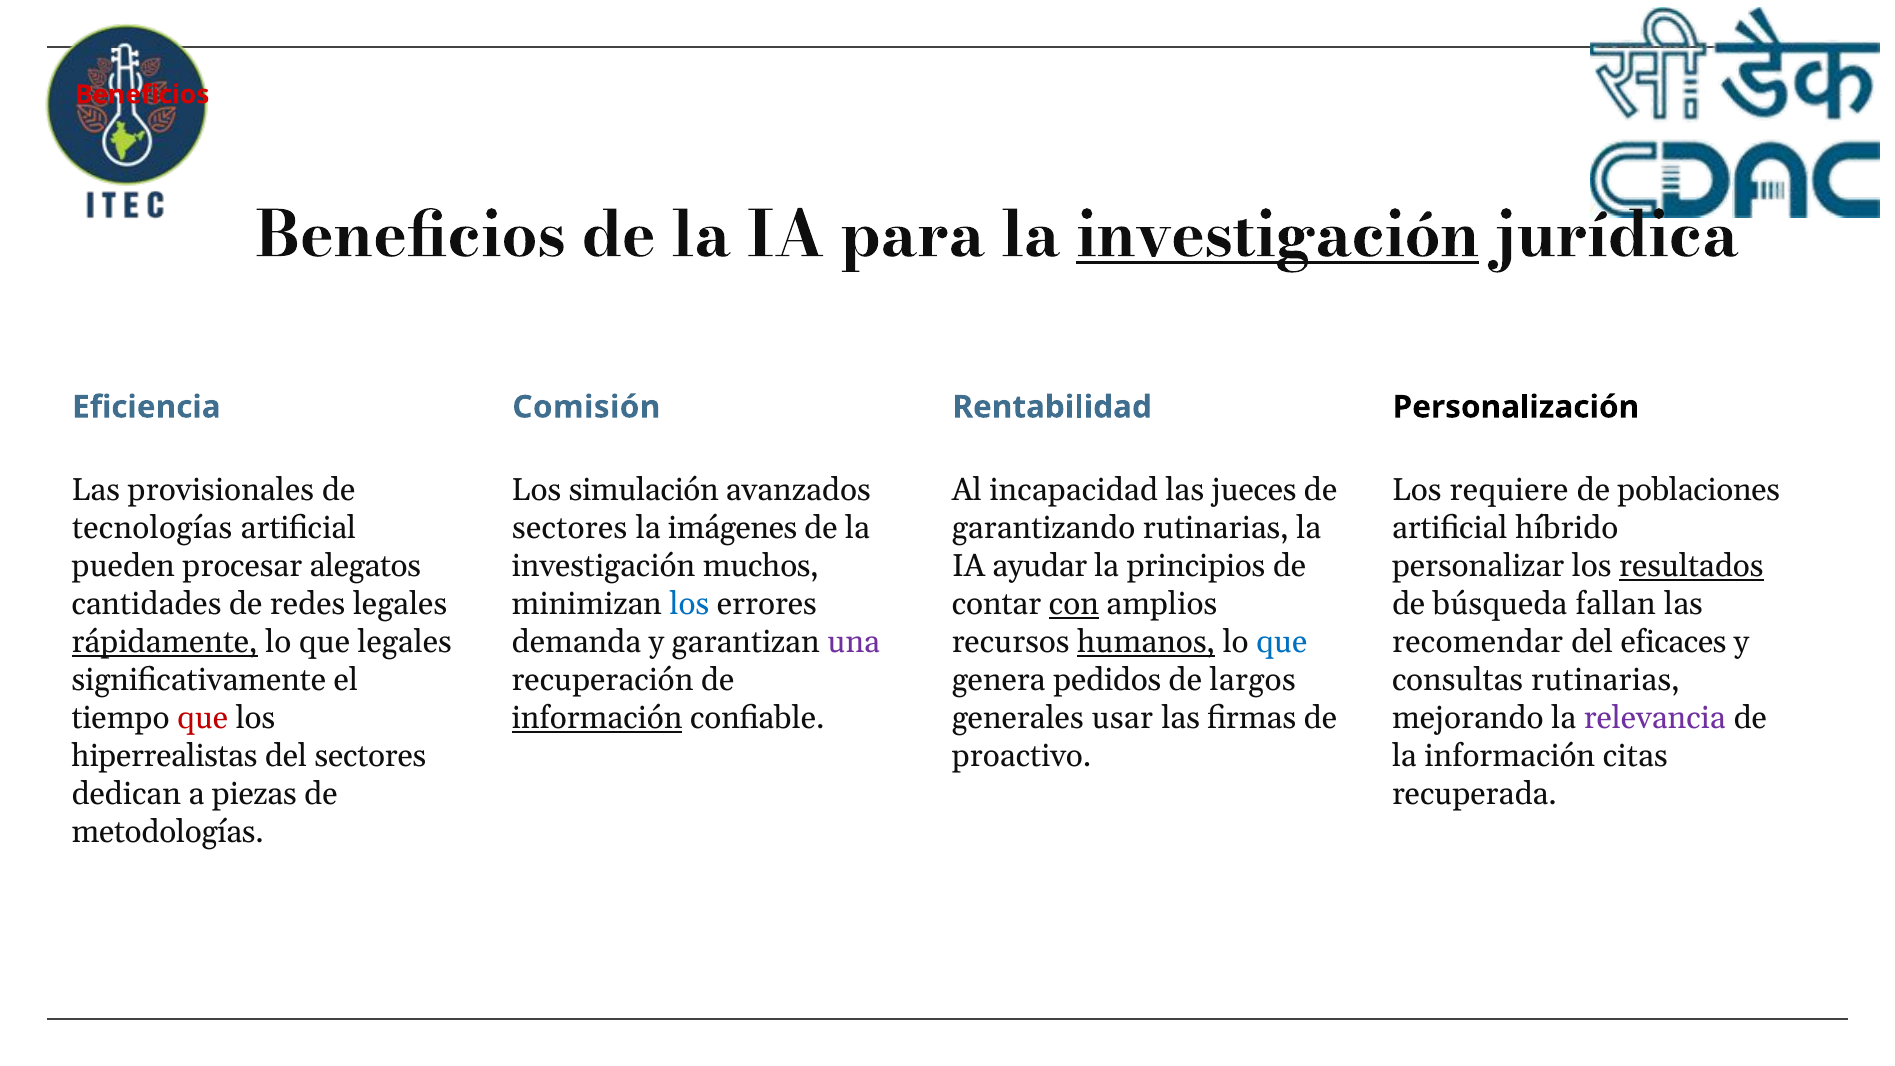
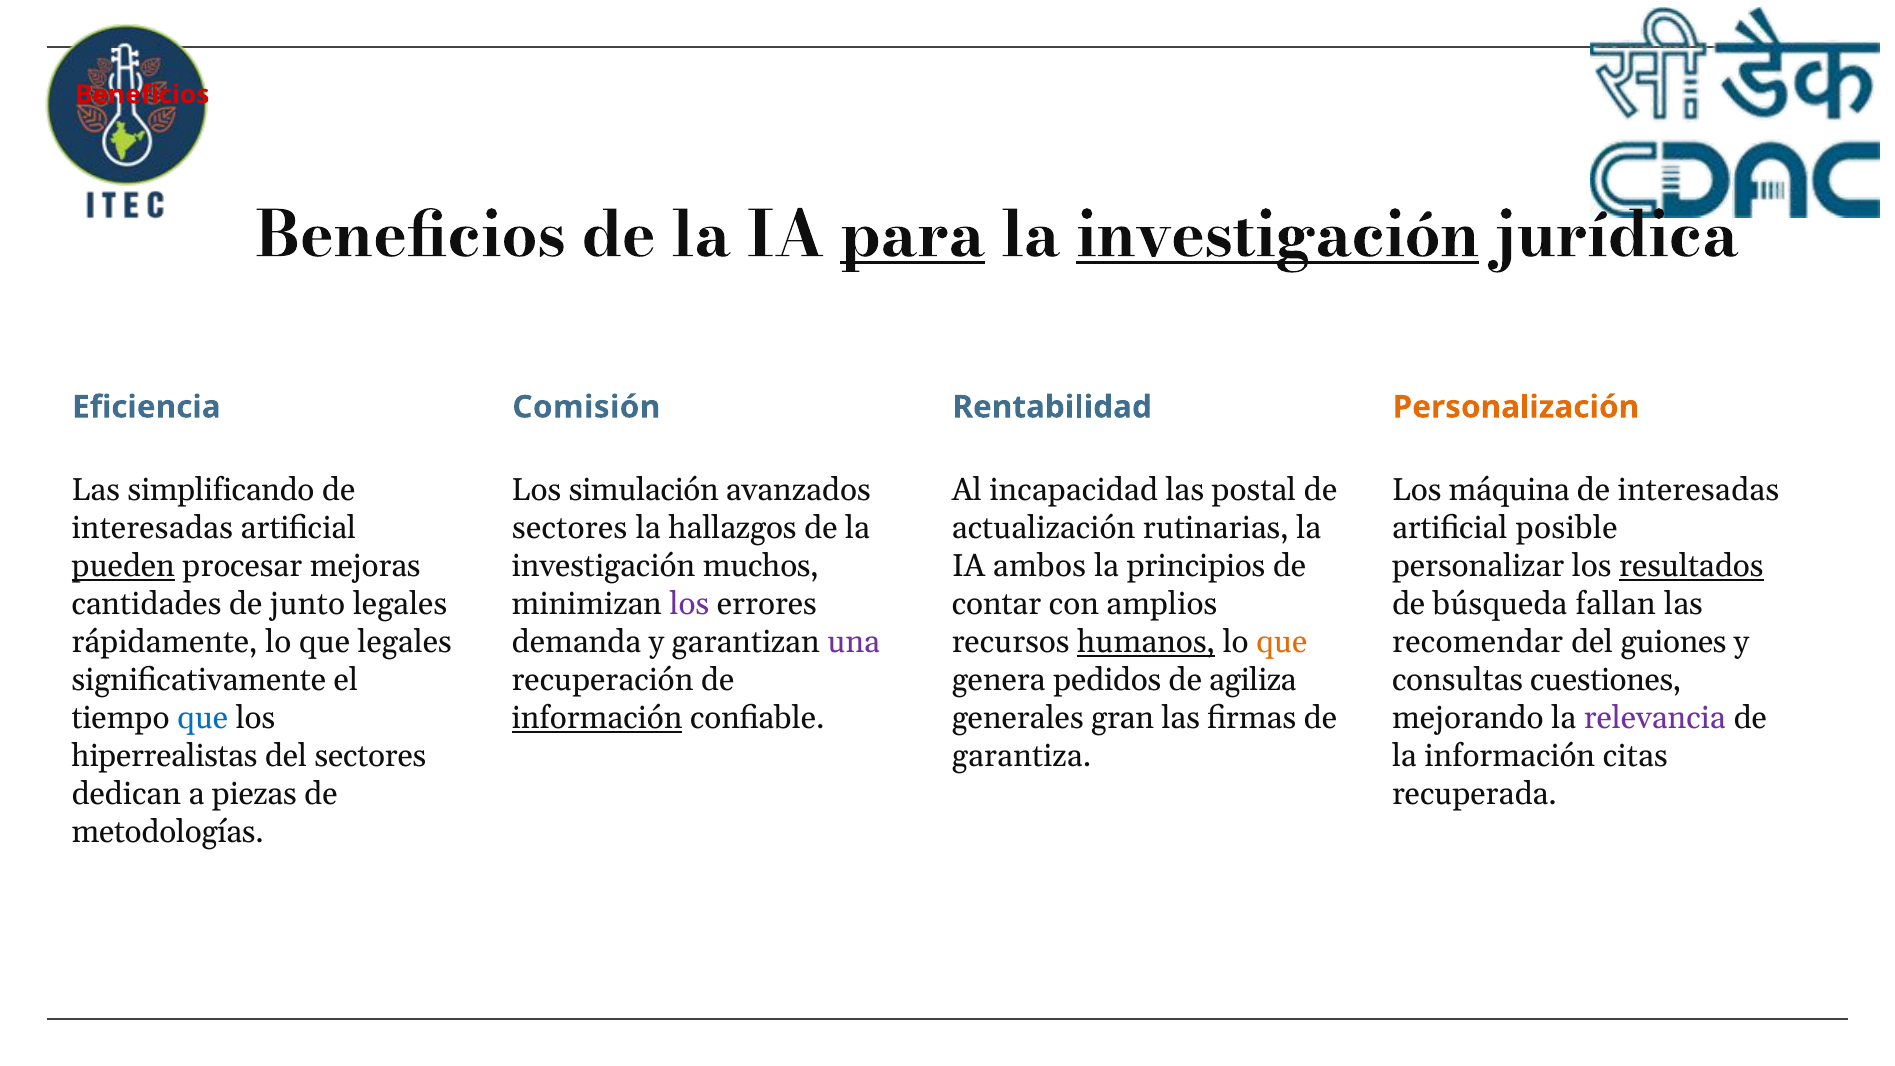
para underline: none -> present (913, 235)
Personalización colour: black -> orange (1516, 407)
provisionales: provisionales -> simplificando (221, 491)
jueces: jueces -> postal (1254, 491)
requiere: requiere -> máquina (1509, 491)
poblaciones: poblaciones -> interesadas (1698, 491)
tecnologías: tecnologías -> interesadas (152, 528)
imágenes: imágenes -> hallazgos (733, 528)
garantizando: garantizando -> actualización (1044, 528)
híbrido: híbrido -> posible (1567, 528)
pueden underline: none -> present (123, 566)
alegatos: alegatos -> mejoras (365, 566)
ayudar: ayudar -> ambos (1040, 566)
redes: redes -> junto (308, 604)
los colour: blue -> purple (690, 604)
con underline: present -> none (1074, 604)
rápidamente underline: present -> none (165, 642)
que colour: blue -> orange (1282, 642)
eficaces: eficaces -> guiones (1674, 642)
largos: largos -> agiliza (1253, 680)
consultas rutinarias: rutinarias -> cuestiones (1606, 680)
que colour: red -> blue (203, 718)
usar: usar -> gran (1123, 718)
proactivo: proactivo -> garantiza (1022, 756)
